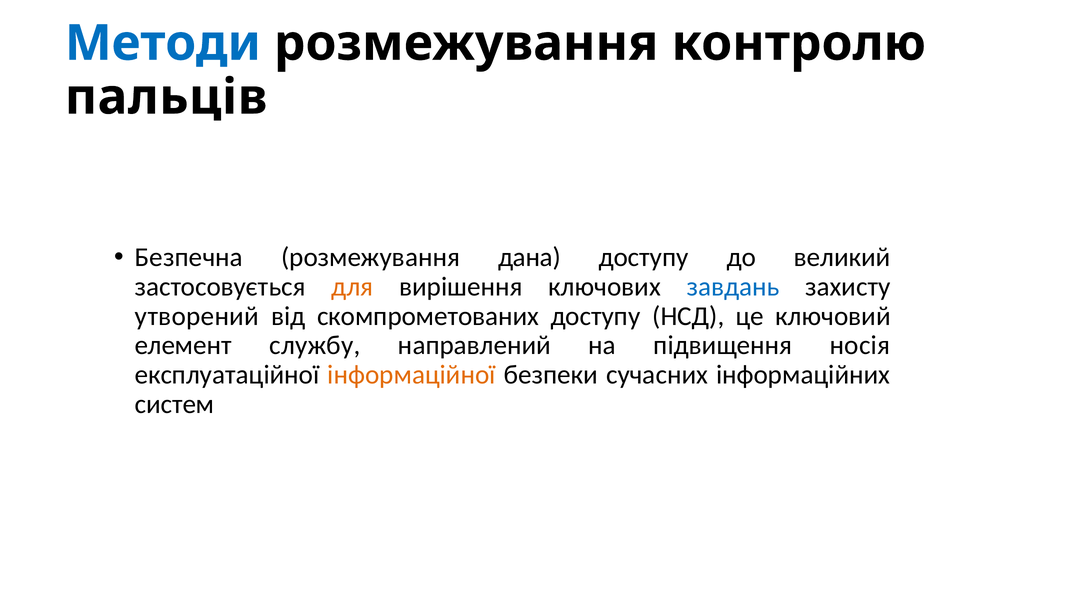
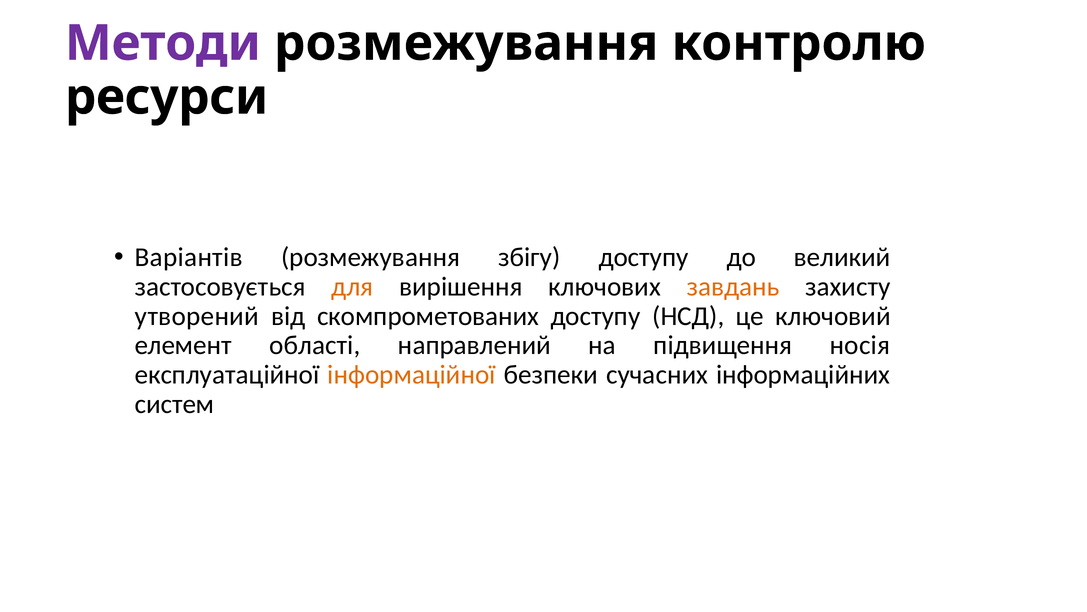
Методи colour: blue -> purple (163, 43)
пальців: пальців -> ресурси (167, 97)
Безпечна: Безпечна -> Варіантів (189, 257)
дана: дана -> збігу (529, 257)
завдань colour: blue -> orange (733, 286)
службу: службу -> області (315, 345)
